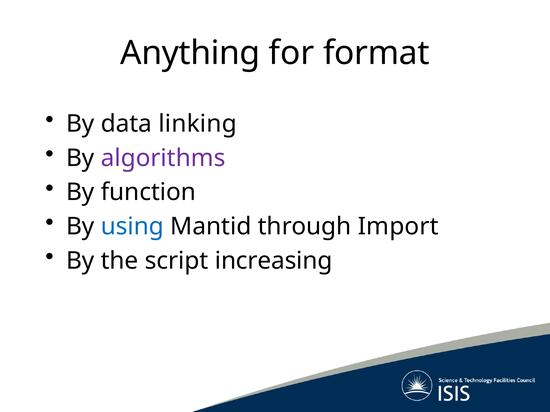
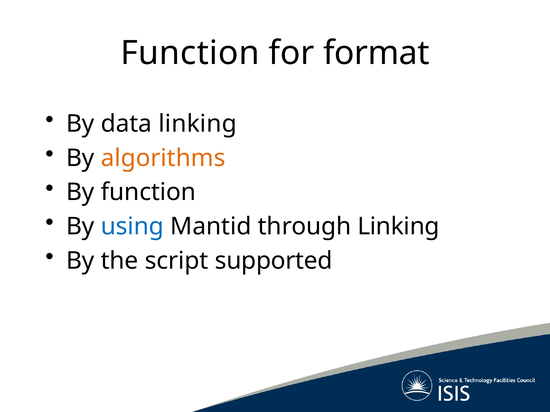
Anything: Anything -> Function (190, 53)
algorithms colour: purple -> orange (163, 158)
through Import: Import -> Linking (398, 227)
increasing: increasing -> supported (274, 261)
